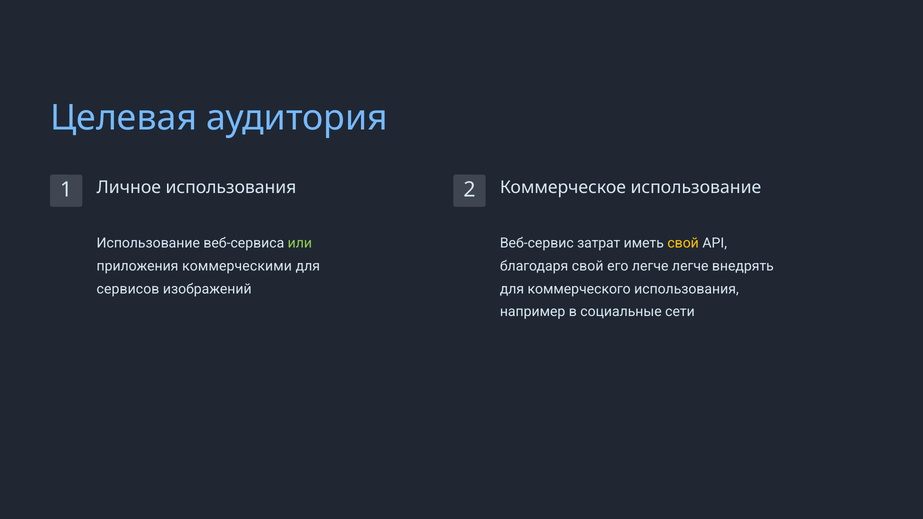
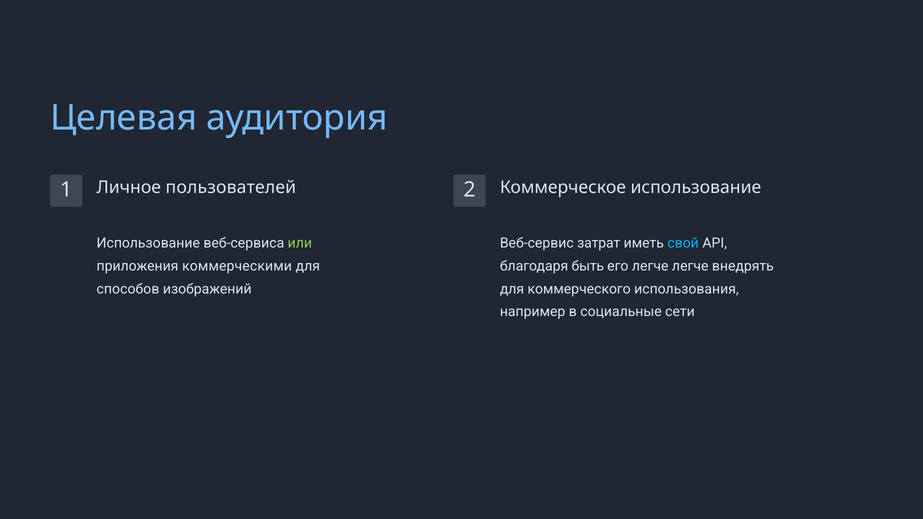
Личное использования: использования -> пользователей (231, 187)
свой colour: yellow -> light blue (683, 243)
благодаря свой: свой -> быть (588, 266)
сервисов: сервисов -> способов (128, 289)
